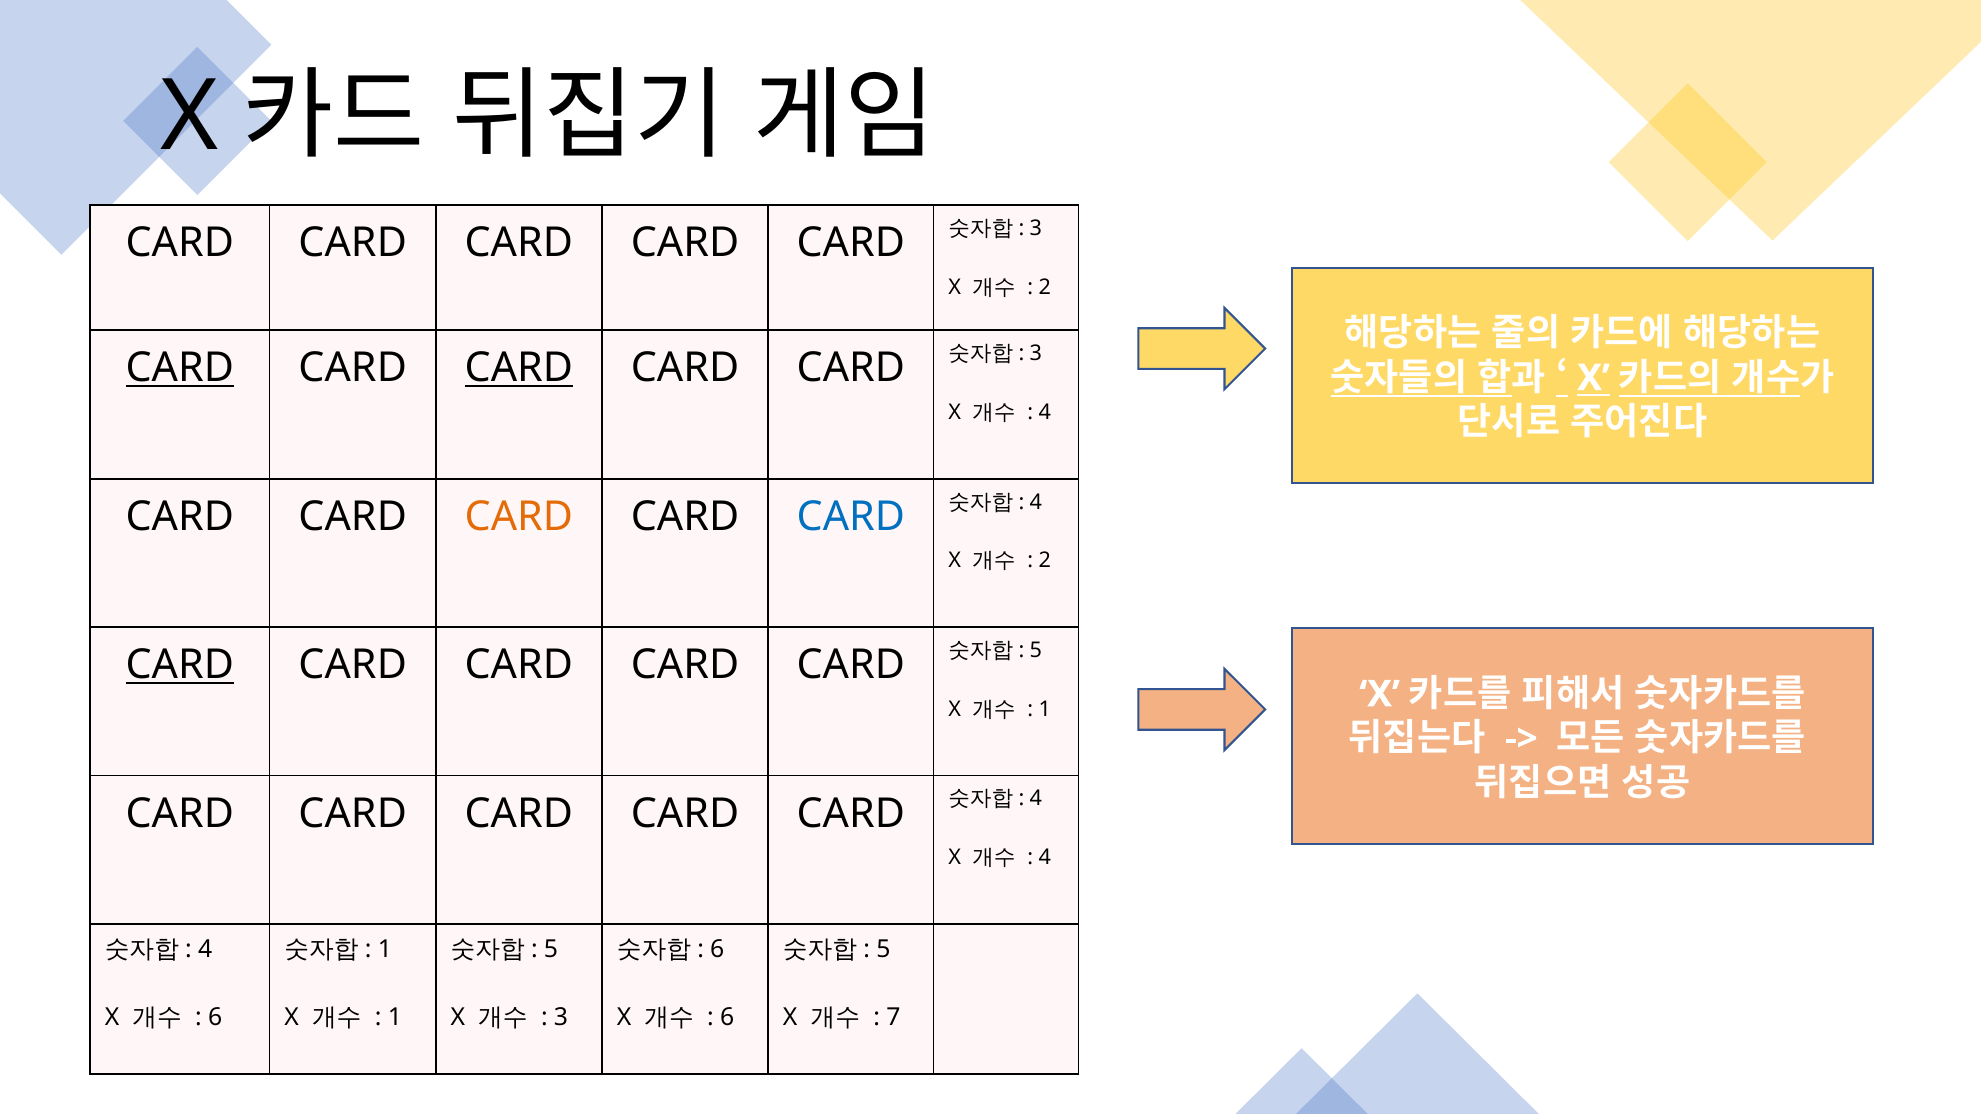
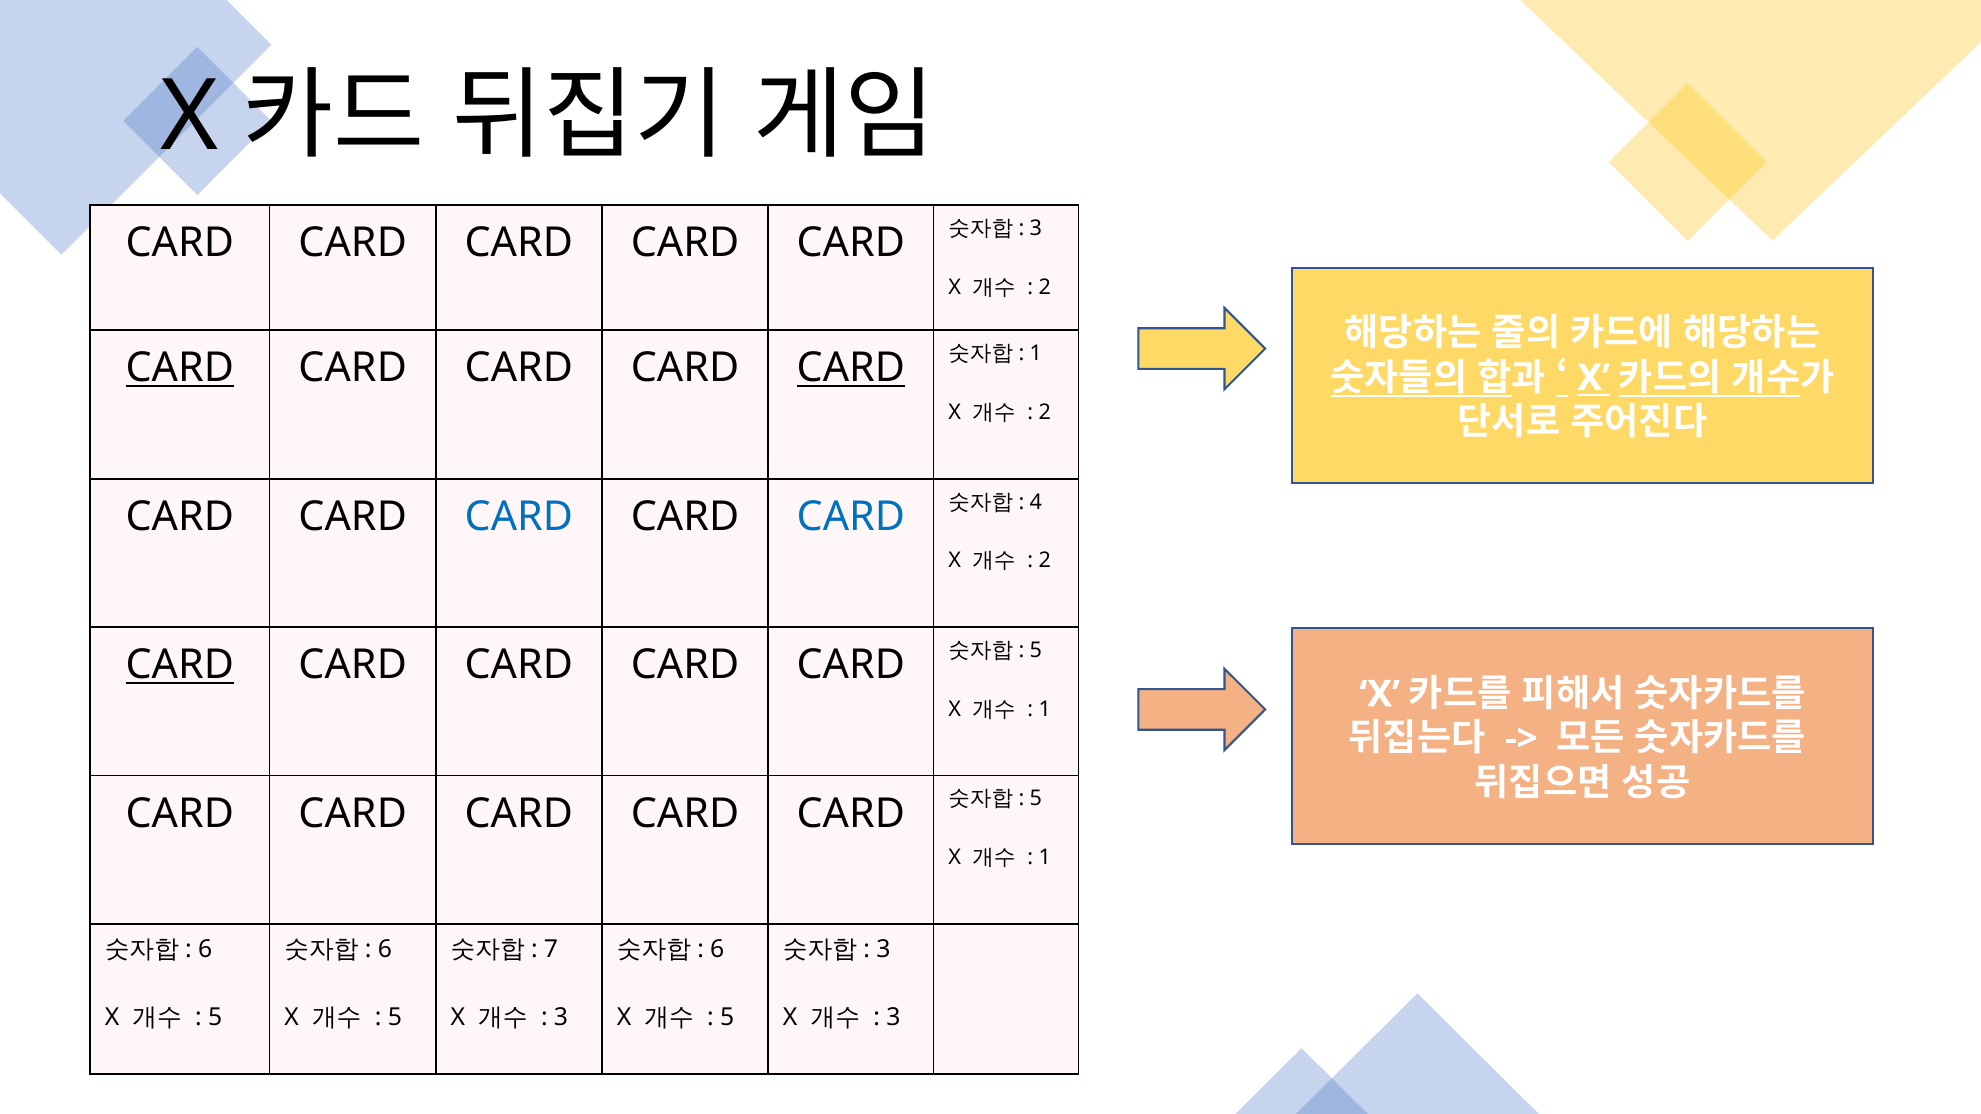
CARD underline: present -> none (519, 368)
CARD underline: none -> present (851, 368)
3: 3 -> 1 (1036, 354)
4: 4 -> 2 (1045, 412)
CARD colour: orange -> blue (519, 517)
4: 4 -> 5 (1036, 799)
4: 4 -> 1 (1045, 858)
4: 4 -> 6 (205, 950)
1: 1 -> 6 (385, 950)
5: 5 -> 7 (551, 950)
5: 5 -> 3 (883, 950)
6: 6 -> 5 (215, 1018)
1: 1 -> 5 (395, 1018)
6: 6 -> 5 (727, 1018)
7: 7 -> 3 (893, 1018)
